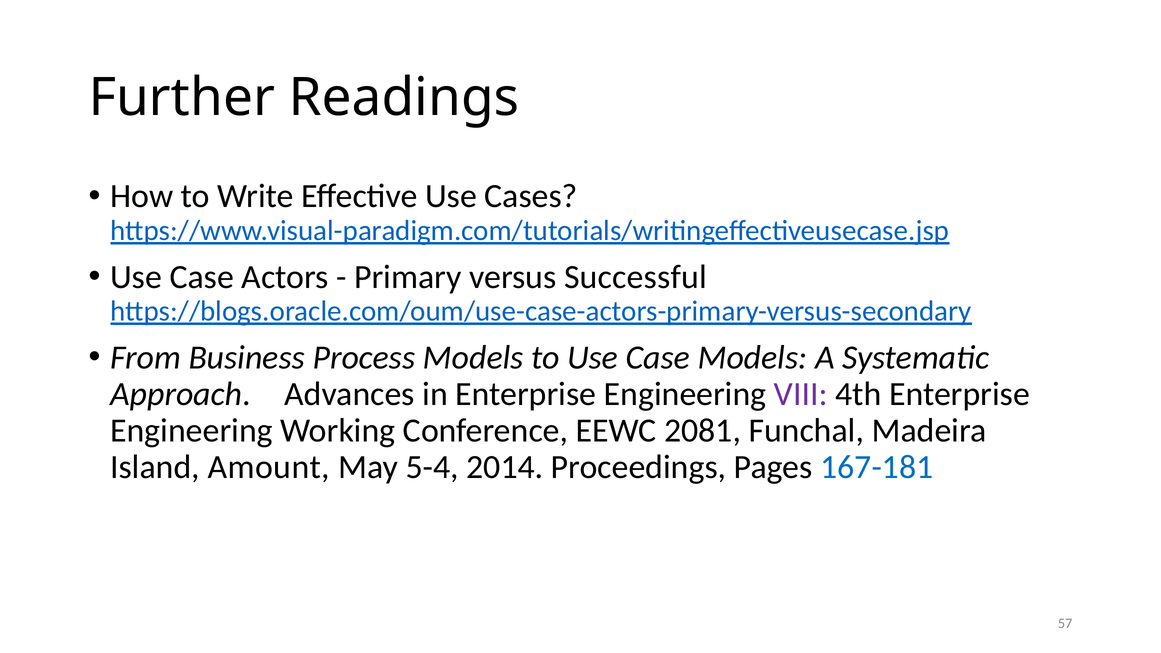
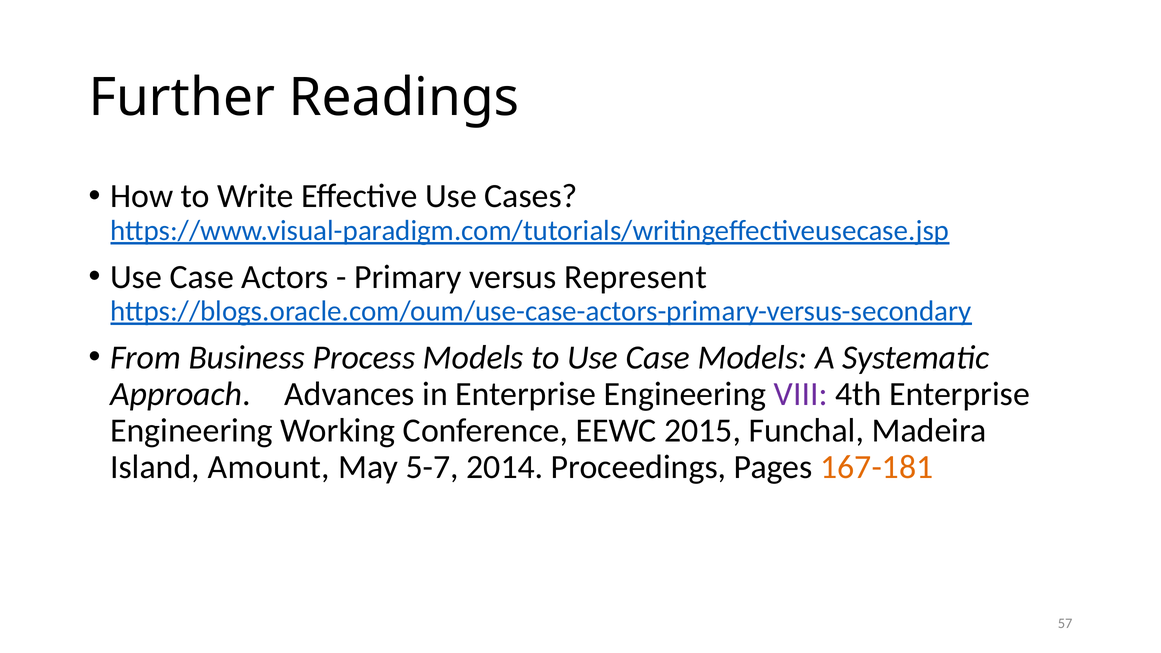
Successful: Successful -> Represent (635, 277)
2081: 2081 -> 2015 (703, 431)
5-4: 5-4 -> 5-7 (432, 467)
167-181 colour: blue -> orange (877, 467)
